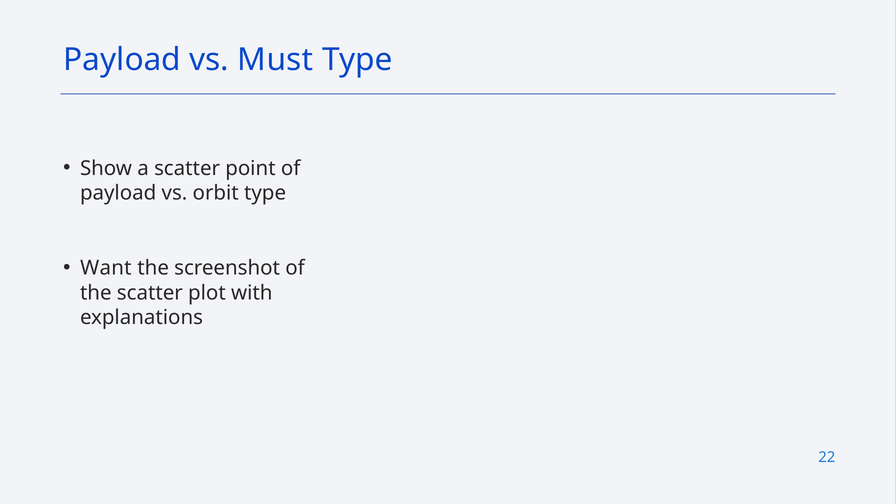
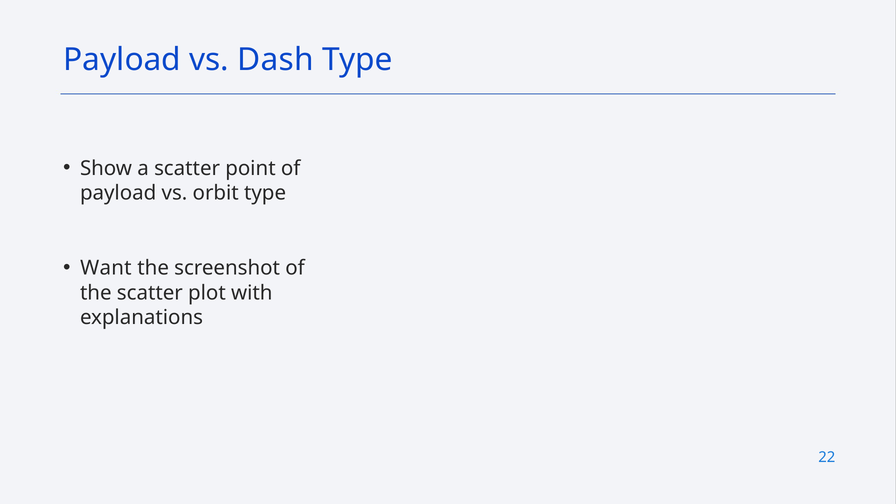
Must: Must -> Dash (275, 60)
